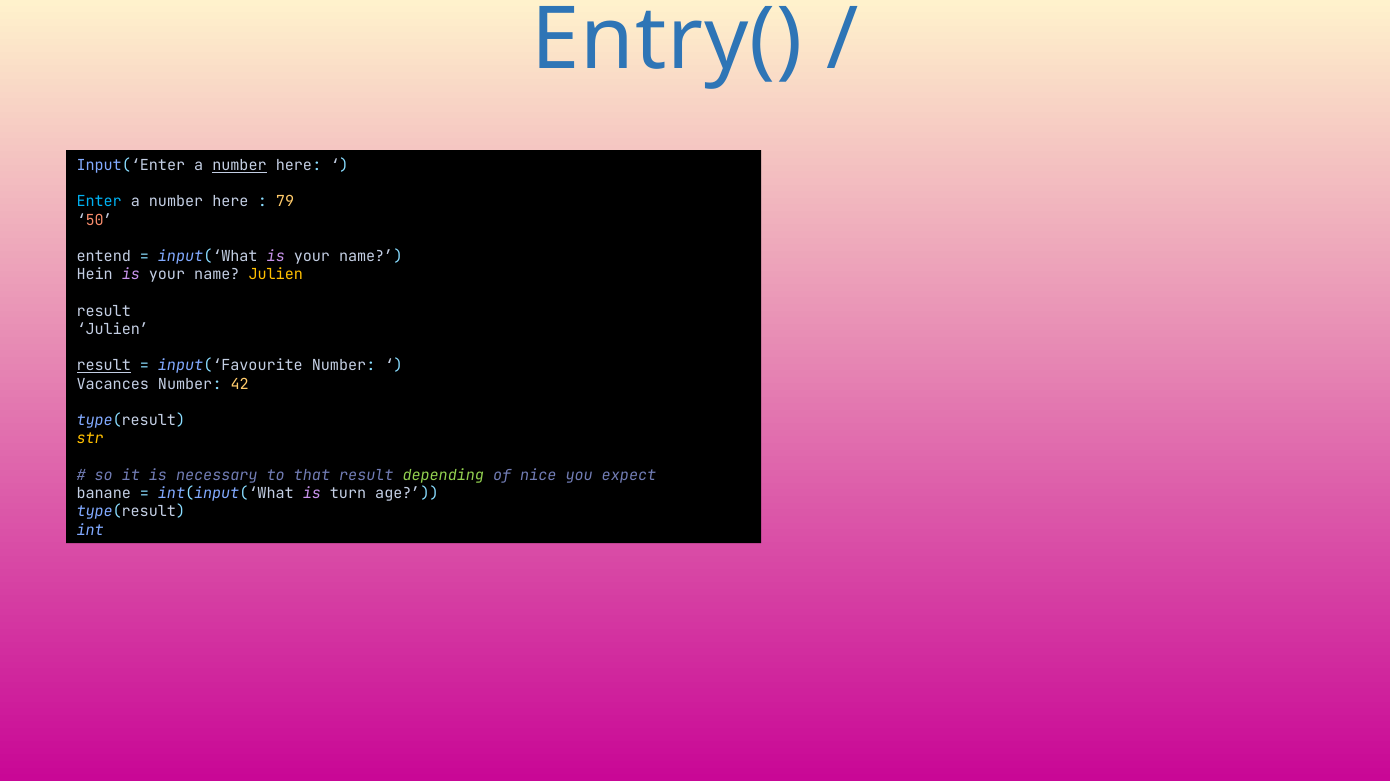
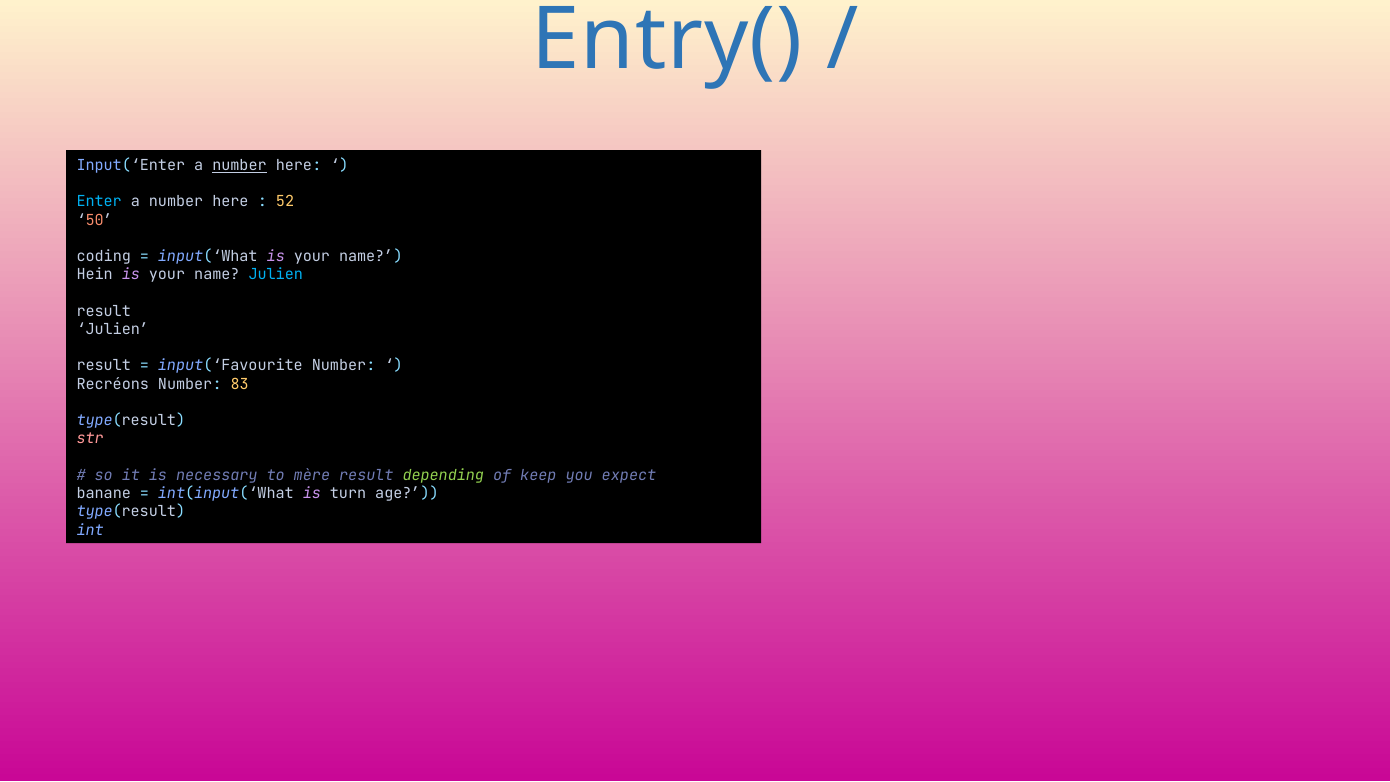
79: 79 -> 52 (285, 202)
entend: entend -> coding (104, 257)
Julien colour: yellow -> light blue (276, 275)
result underline: present -> none (104, 366)
Vacances: Vacances -> Recréons (113, 384)
42: 42 -> 83 (240, 384)
str colour: yellow -> pink (90, 439)
that: that -> mère (312, 475)
nice: nice -> keep (538, 475)
